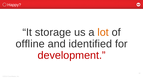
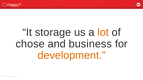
offline: offline -> chose (30, 44)
identified: identified -> business (90, 44)
development colour: red -> orange (72, 56)
